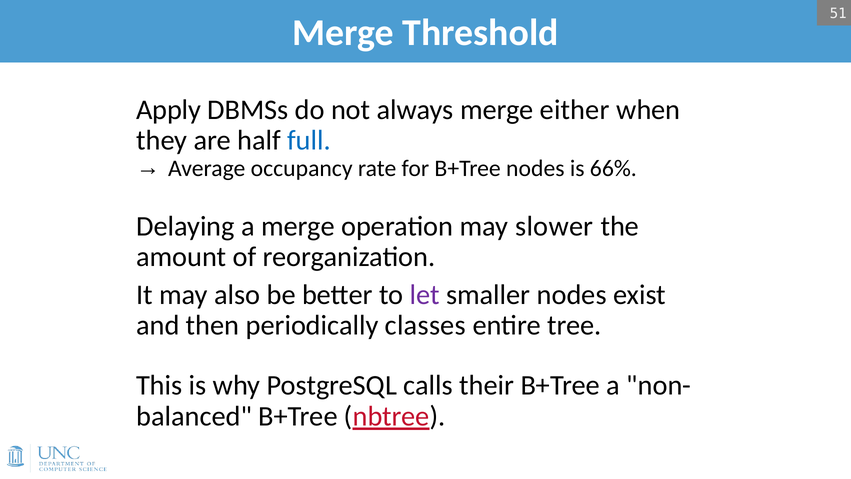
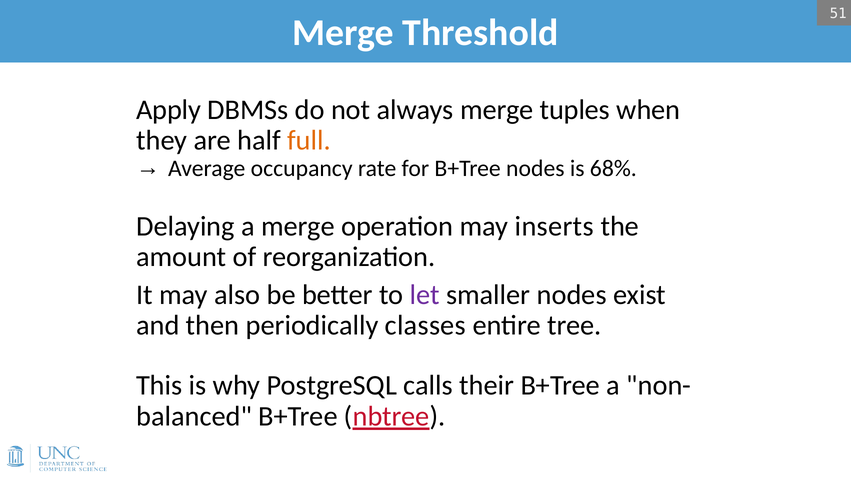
either: either -> tuples (575, 110)
full colour: blue -> orange (309, 140)
66%: 66% -> 68% (613, 169)
slower: slower -> inserts (554, 226)
